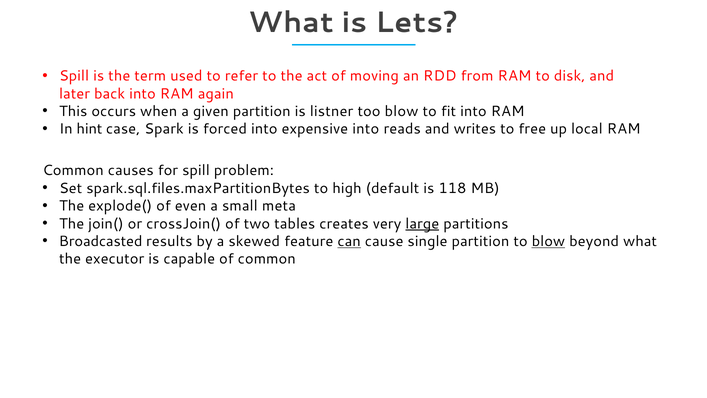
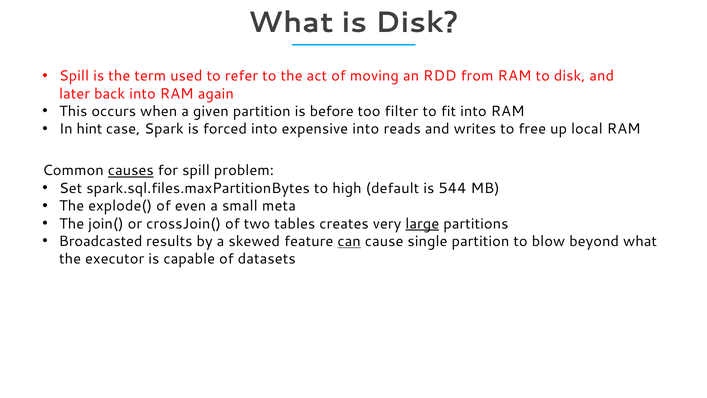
is Lets: Lets -> Disk (417, 22)
listner: listner -> before (332, 111)
too blow: blow -> filter (401, 111)
causes underline: none -> present (131, 171)
118: 118 -> 544 (452, 188)
blow underline: present -> none (548, 241)
of common: common -> datasets (267, 259)
